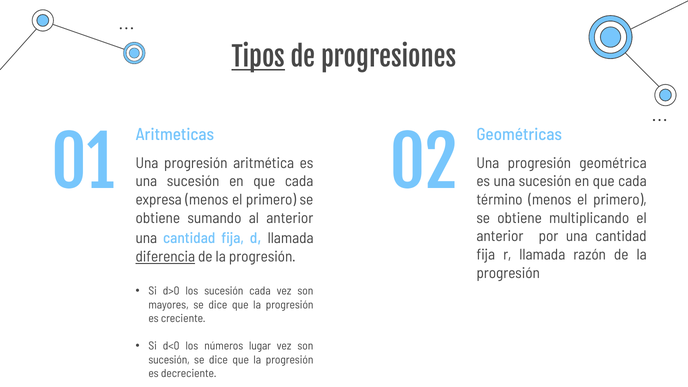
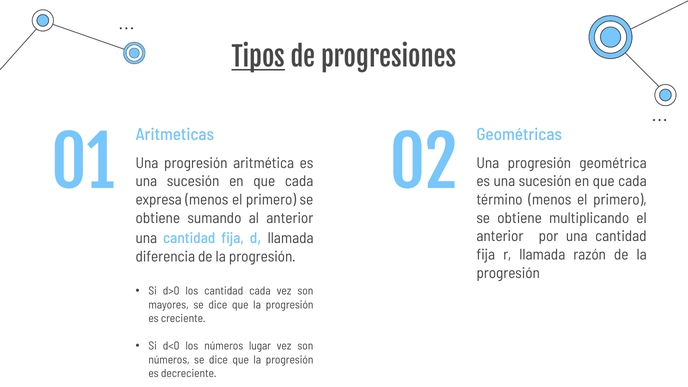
diferencia underline: present -> none (165, 257)
los sucesión: sucesión -> cantidad (224, 291)
sucesión: sucesión -> números (169, 360)
